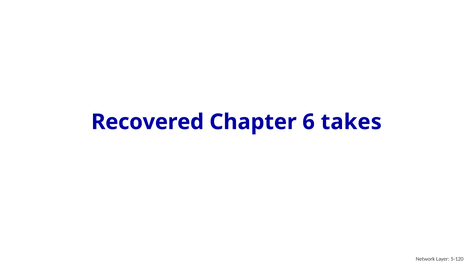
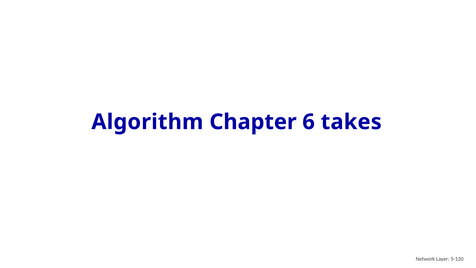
Recovered: Recovered -> Algorithm (147, 122)
